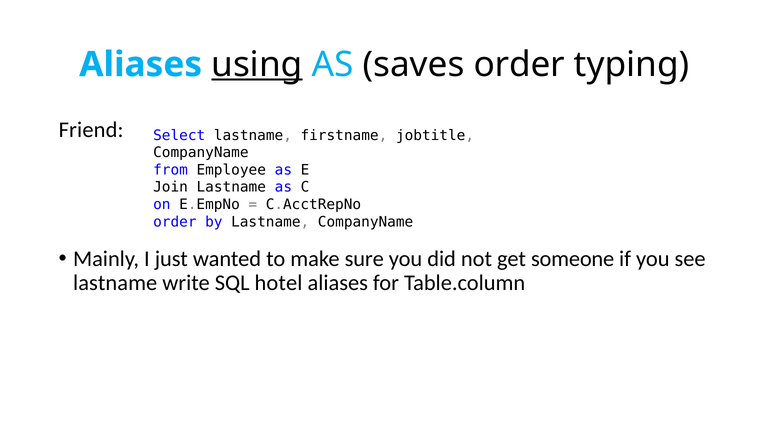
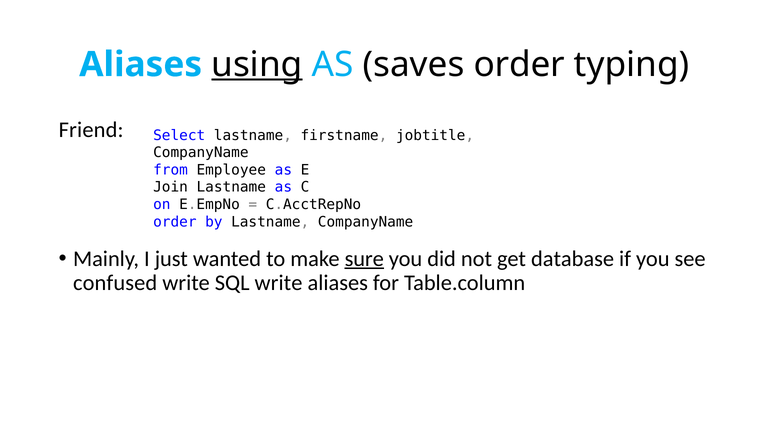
sure underline: none -> present (364, 259)
someone: someone -> database (573, 259)
lastname: lastname -> confused (115, 283)
SQL hotel: hotel -> write (279, 283)
